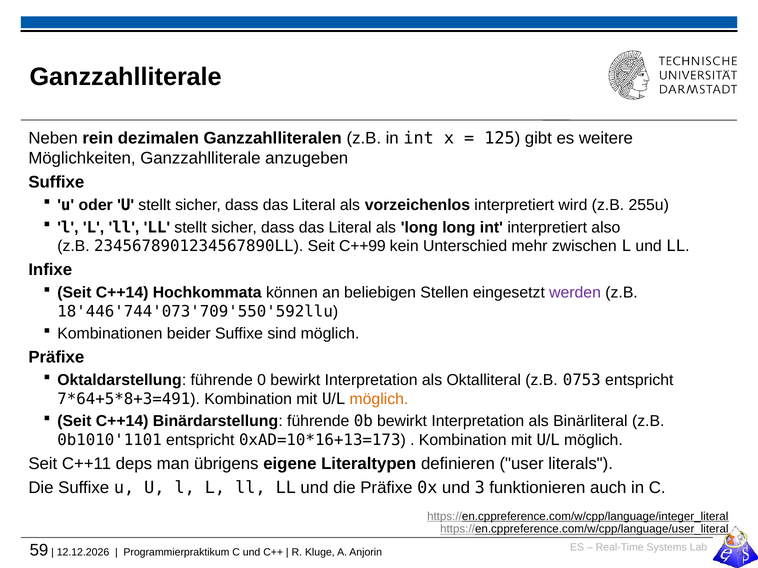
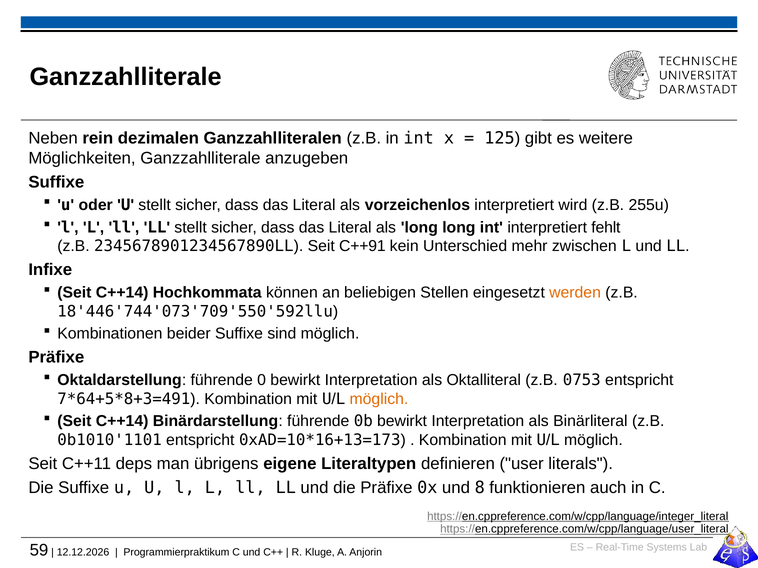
also: also -> fehlt (606, 228)
C++99: C++99 -> C++91 (362, 246)
werden colour: purple -> orange (575, 293)
3: 3 -> 8 (480, 488)
